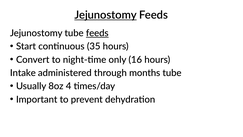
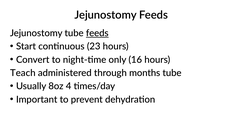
Jejunostomy underline: present -> none (106, 15)
35: 35 -> 23 (94, 46)
Intake: Intake -> Teach (23, 73)
